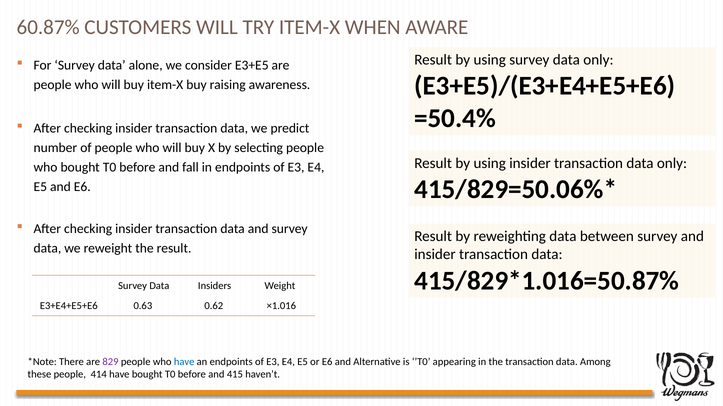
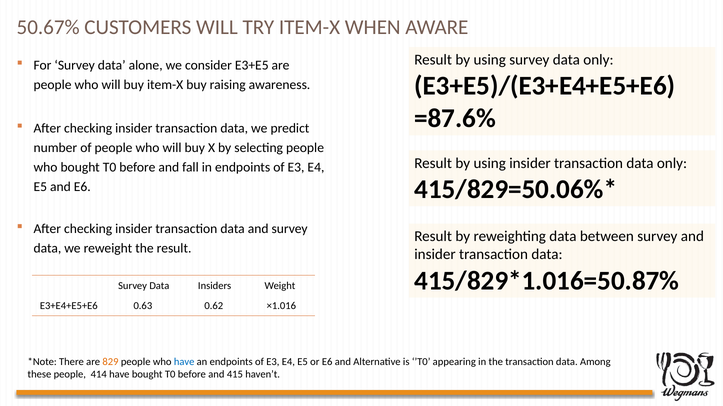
60.87%: 60.87% -> 50.67% (48, 27)
=50.4%: =50.4% -> =87.6% (455, 119)
829 colour: purple -> orange (110, 362)
